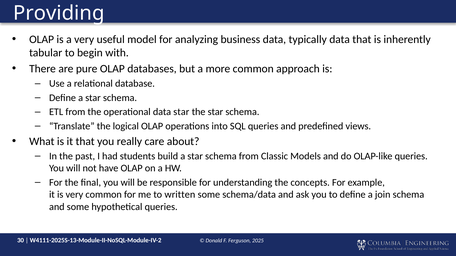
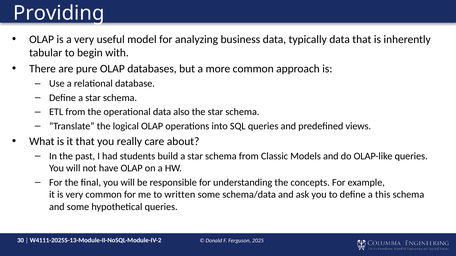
data star: star -> also (181, 112)
join: join -> this (383, 195)
